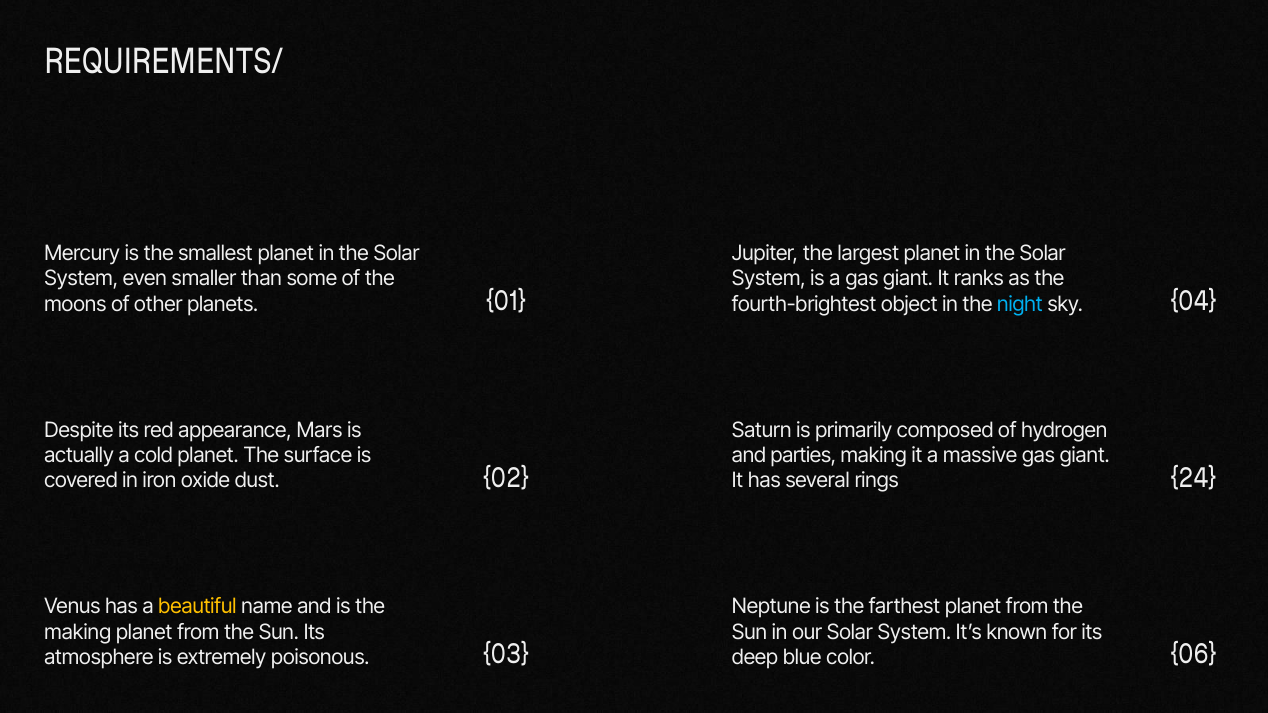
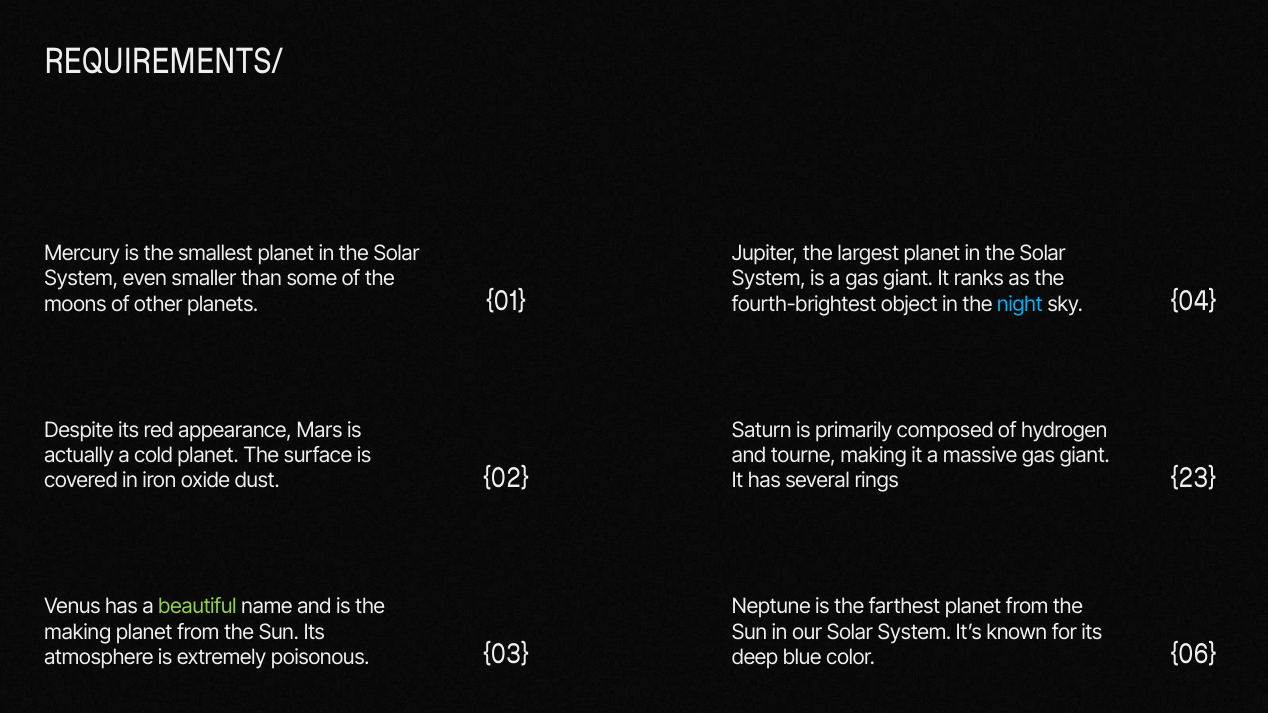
parties: parties -> tourne (803, 456)
24: 24 -> 23 (1193, 479)
beautiful colour: yellow -> light green (197, 607)
